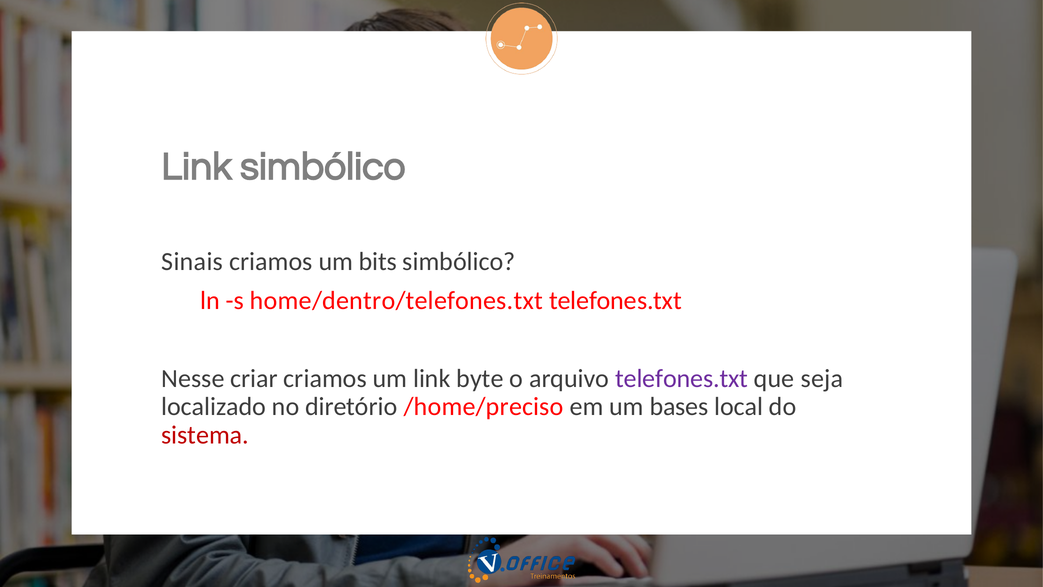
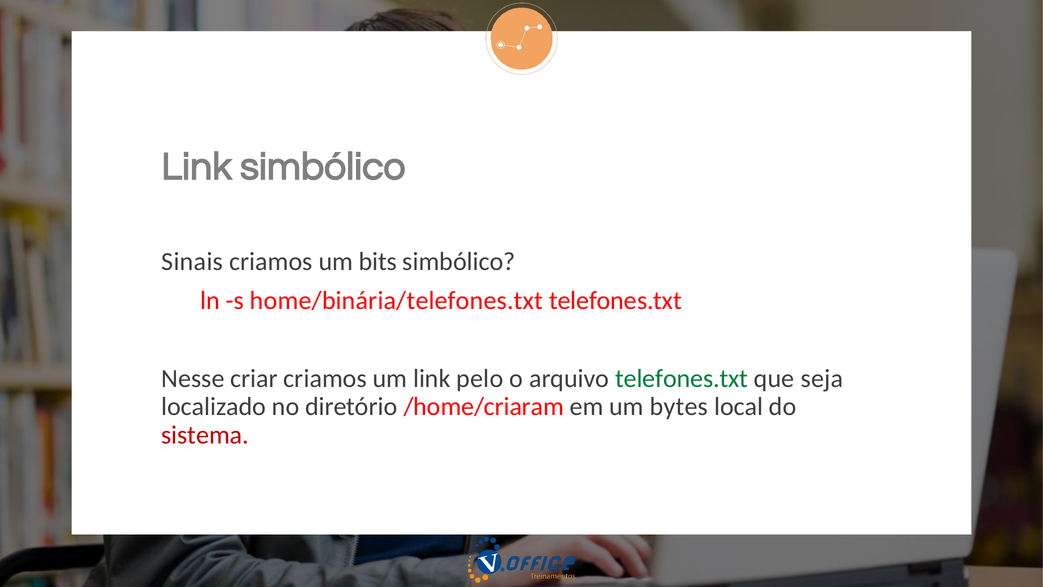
home/dentro/telefones.txt: home/dentro/telefones.txt -> home/binária/telefones.txt (396, 300)
byte: byte -> pelo (480, 378)
telefones.txt colour: purple -> green (682, 378)
/home/preciso: /home/preciso -> /home/criaram (484, 407)
bases: bases -> bytes (679, 407)
